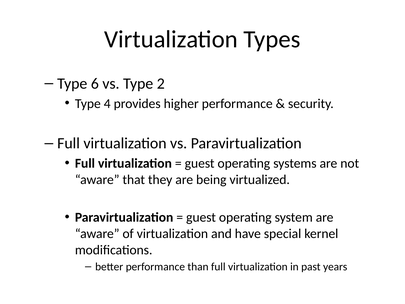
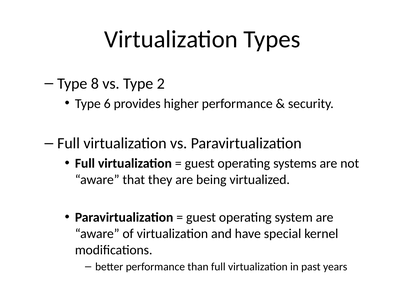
6: 6 -> 8 (95, 83)
4: 4 -> 6 (107, 104)
